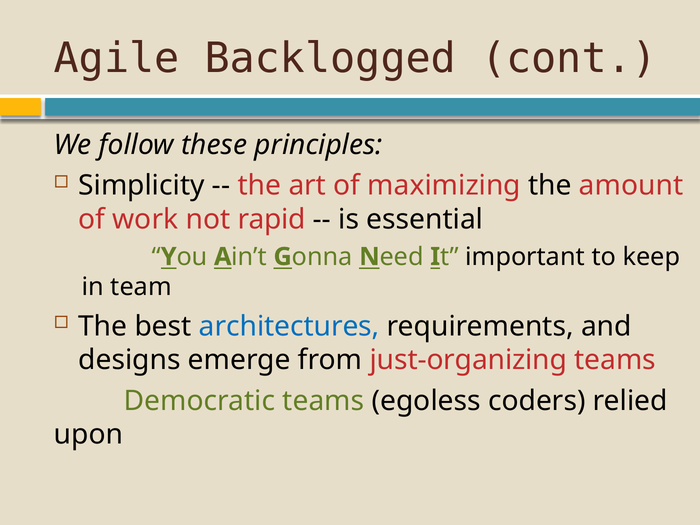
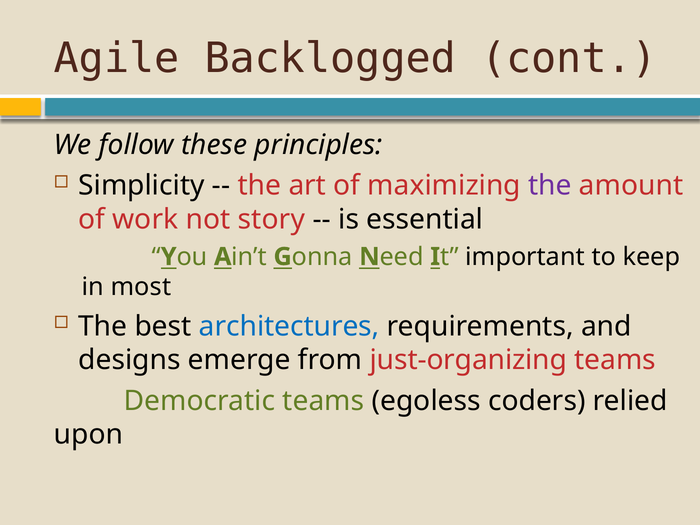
the colour: black -> purple (550, 186)
rapid: rapid -> story (271, 219)
team: team -> most (141, 287)
